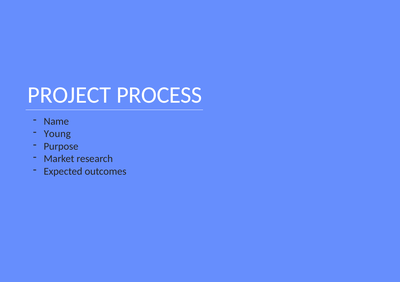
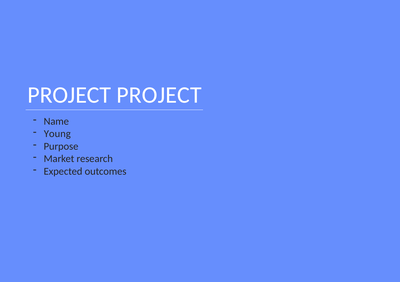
PROJECT PROCESS: PROCESS -> PROJECT (159, 95)
